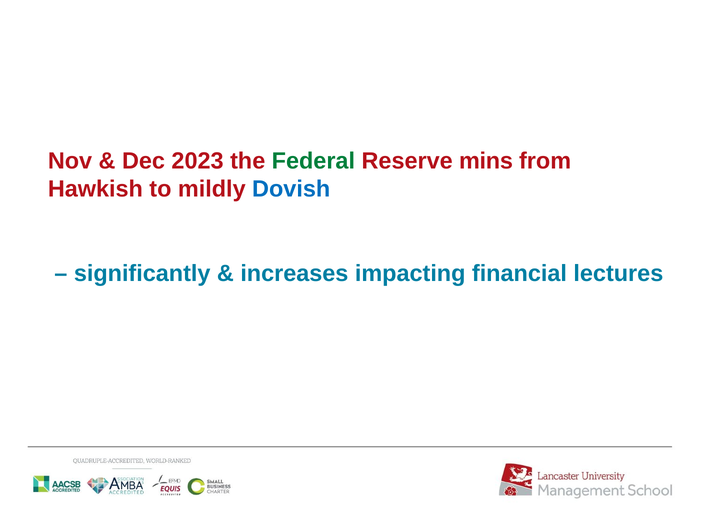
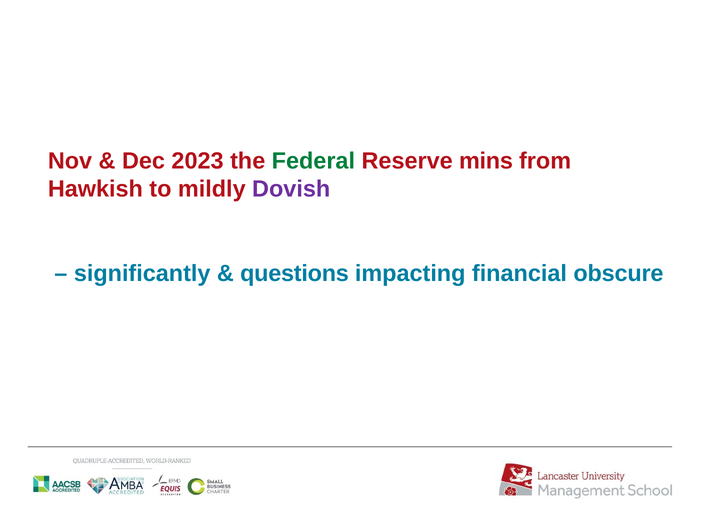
Dovish colour: blue -> purple (291, 189)
increases: increases -> questions (294, 274)
lectures: lectures -> obscure (618, 274)
